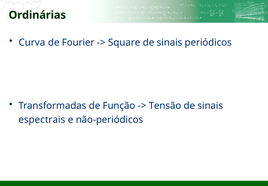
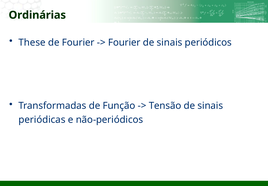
Curva: Curva -> These (32, 42)
Square: Square -> Fourier (124, 42)
espectrais: espectrais -> periódicas (42, 119)
